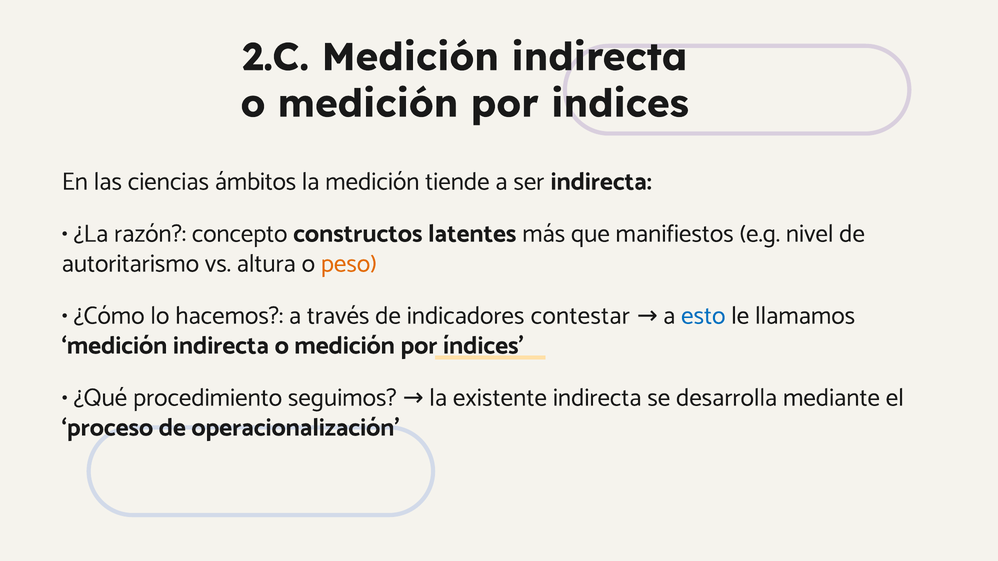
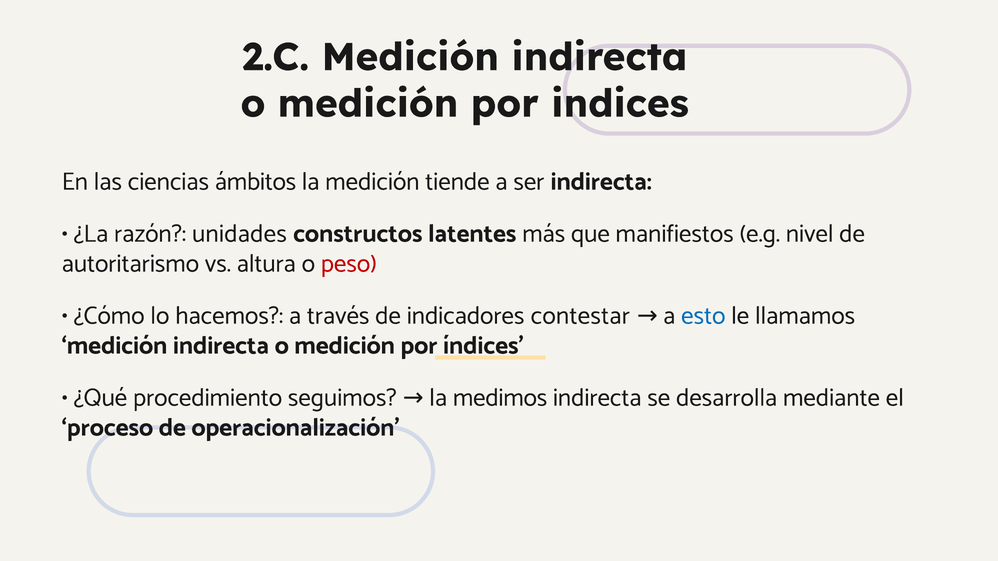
concepto: concepto -> unidades (239, 234)
peso colour: orange -> red (349, 264)
existente: existente -> medimos (500, 398)
